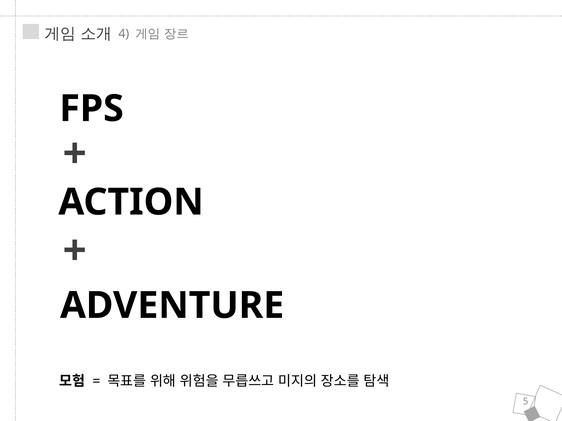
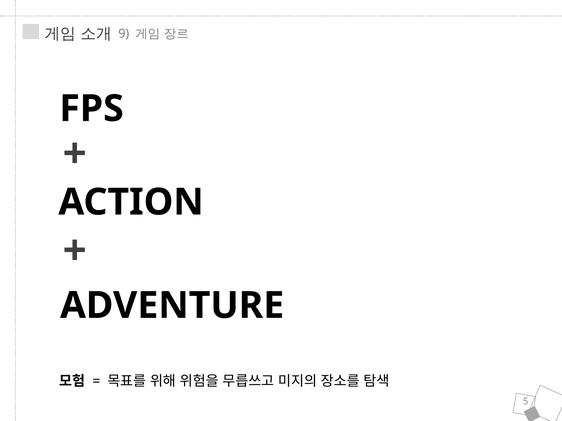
4: 4 -> 9 (124, 34)
